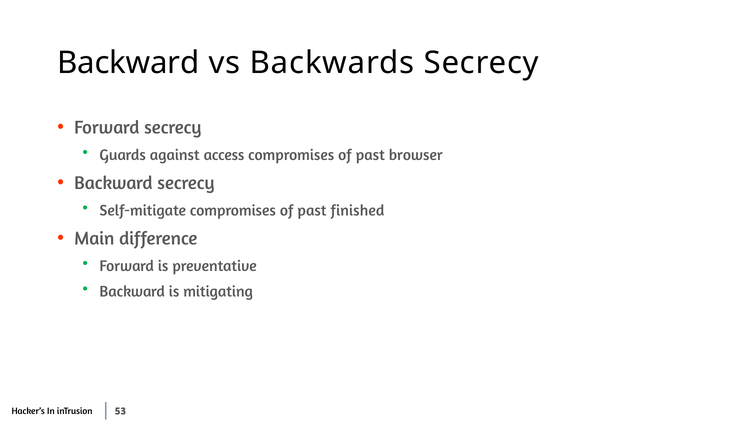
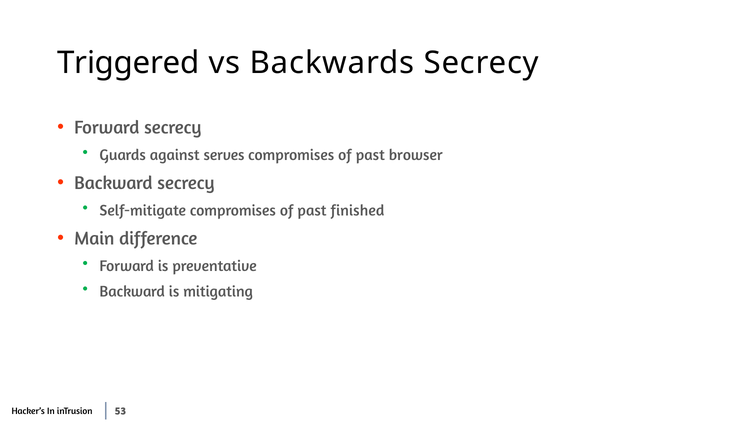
Backward: Backward -> Triggered (128, 63)
access: access -> serves (224, 155)
